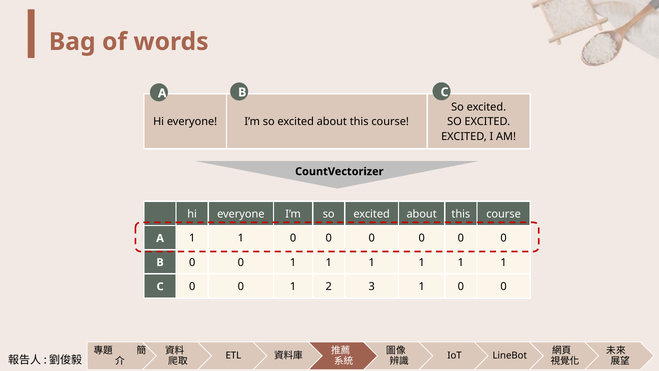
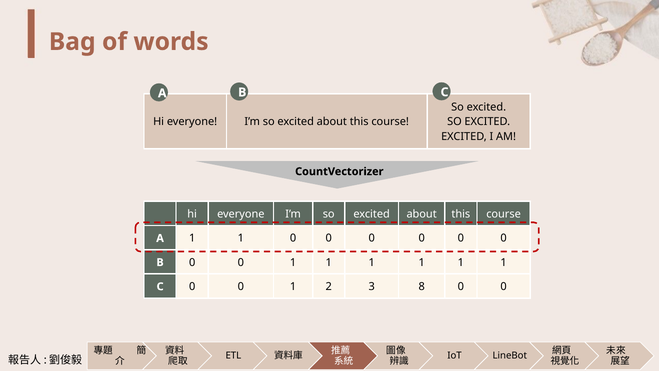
3 1: 1 -> 8 (422, 286)
